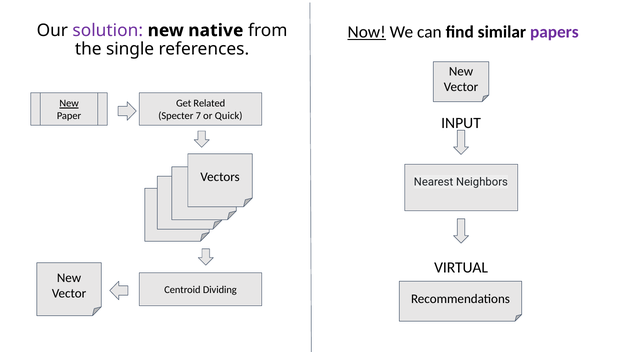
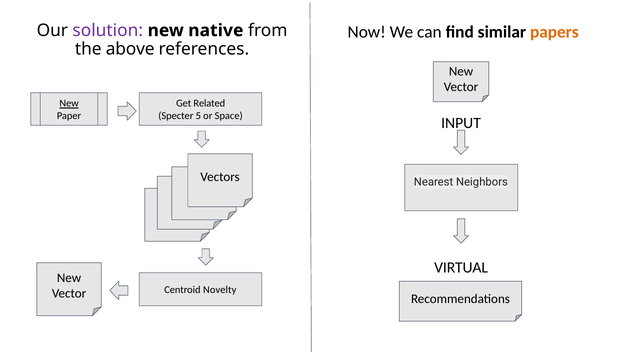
Now underline: present -> none (367, 32)
papers colour: purple -> orange (554, 32)
single: single -> above (130, 49)
7: 7 -> 5 (198, 116)
Quick: Quick -> Space (229, 116)
Dividing: Dividing -> Novelty (220, 290)
